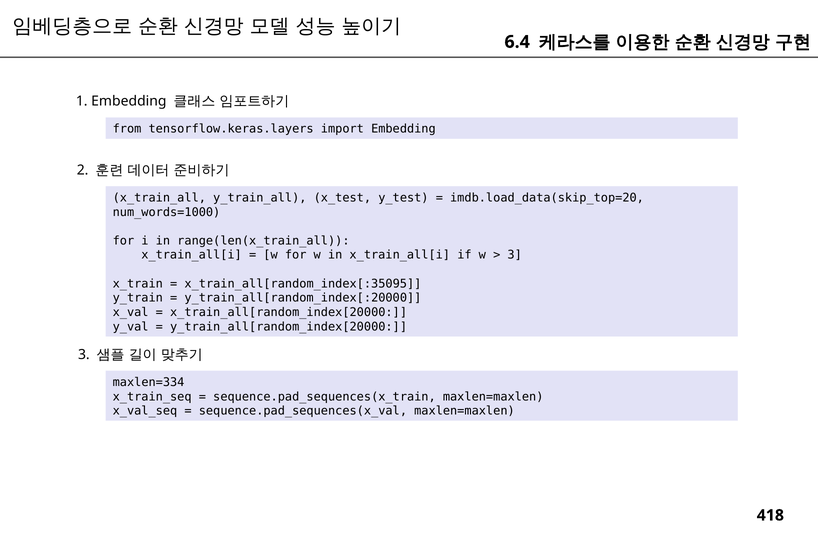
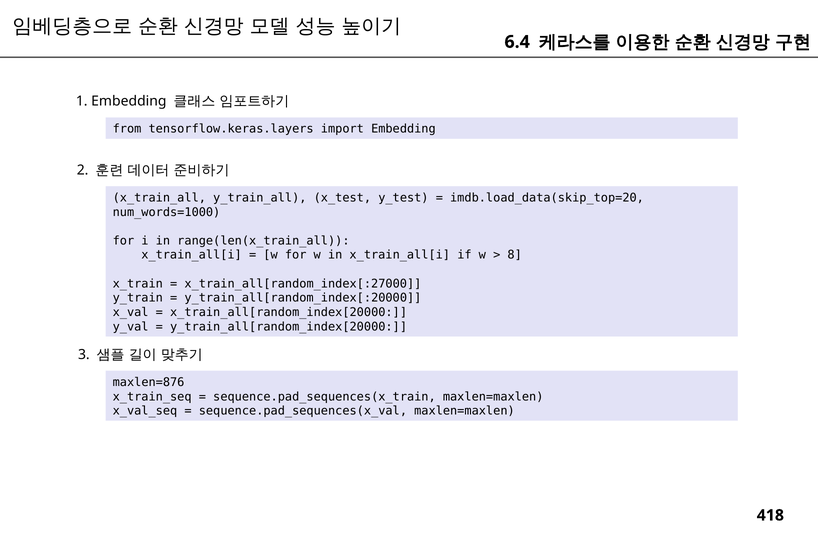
3: 3 -> 8 (515, 255)
x_train_all[random_index[:35095: x_train_all[random_index[:35095 -> x_train_all[random_index[:27000 (303, 284)
maxlen=334: maxlen=334 -> maxlen=876 (149, 382)
